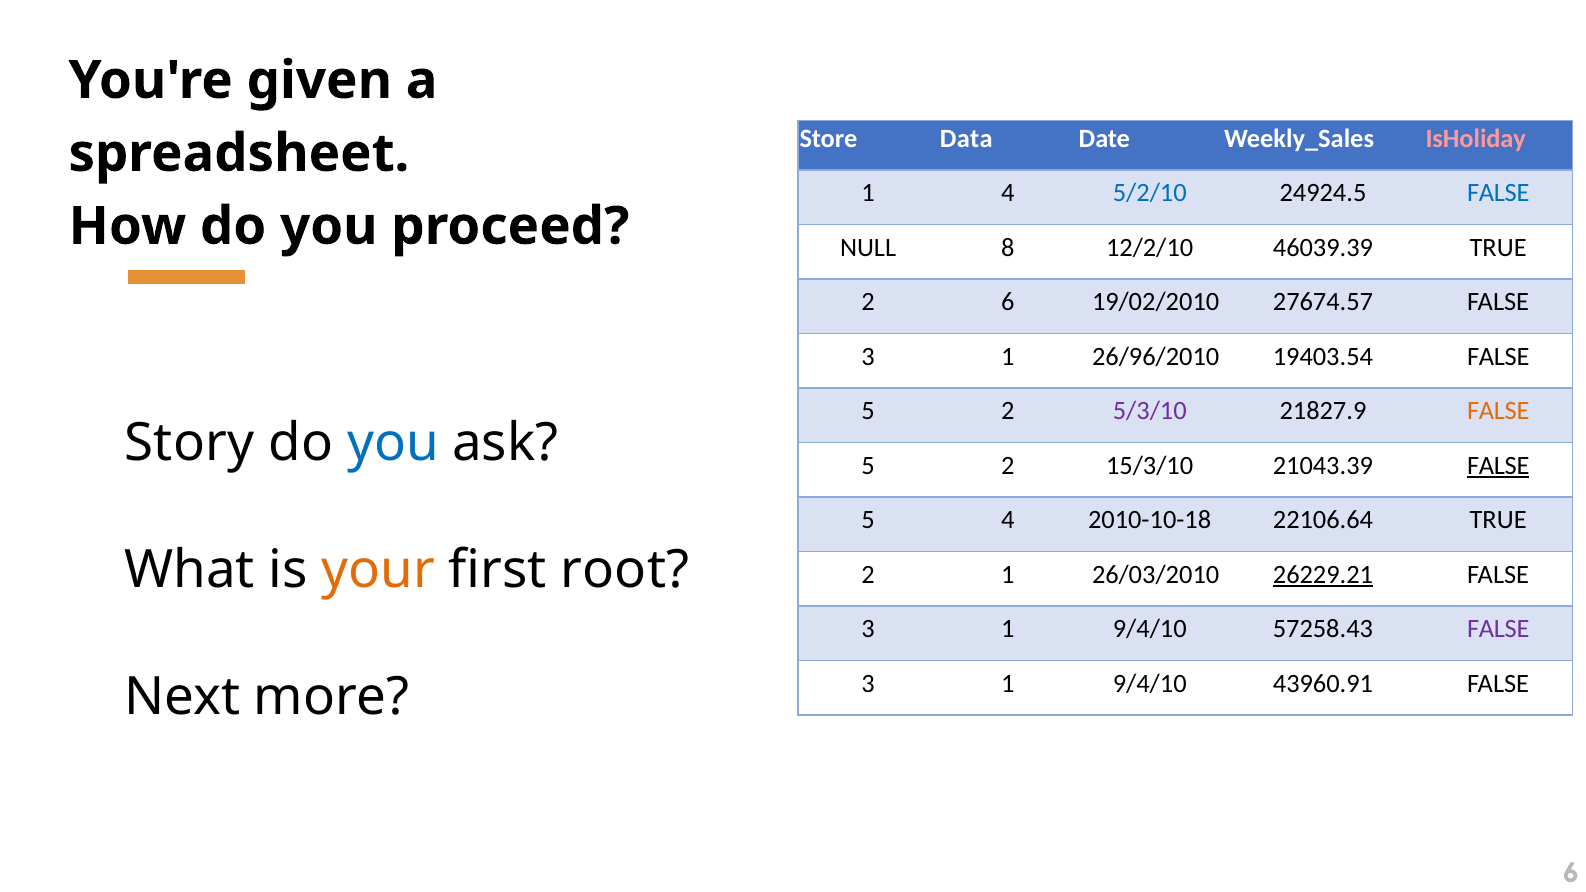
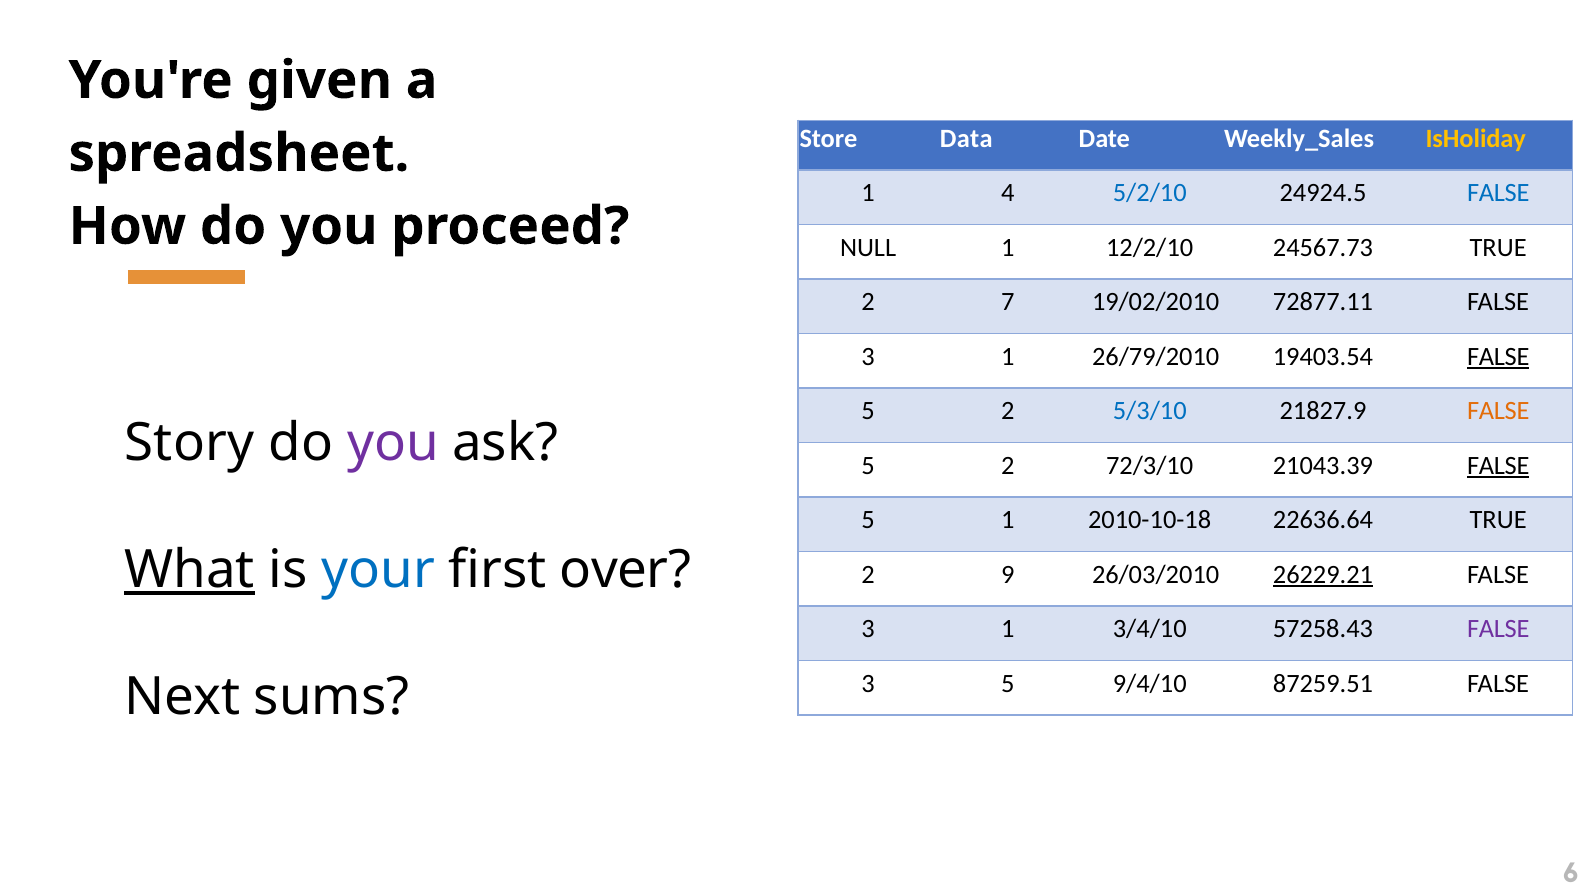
IsHoliday colour: pink -> yellow (1476, 139)
NULL 8: 8 -> 1 (1008, 248)
46039.39: 46039.39 -> 24567.73 (1323, 248)
2 6: 6 -> 7 (1008, 302)
27674.57: 27674.57 -> 72877.11 (1323, 302)
26/96/2010: 26/96/2010 -> 26/79/2010 (1156, 357)
FALSE underline: none -> present (1498, 357)
5/3/10 colour: purple -> blue (1150, 411)
you colour: blue -> purple (393, 444)
15/3/10: 15/3/10 -> 72/3/10 (1150, 466)
5 4: 4 -> 1 (1008, 520)
22106.64: 22106.64 -> 22636.64 (1323, 520)
What underline: none -> present (190, 570)
your colour: orange -> blue (378, 570)
root: root -> over (625, 570)
2 1: 1 -> 9 (1008, 575)
9/4/10: 9/4/10 -> 3/4/10 (1150, 629)
1: 1 -> 5 (1008, 684)
43960.91: 43960.91 -> 87259.51 (1323, 684)
more: more -> sums (332, 697)
